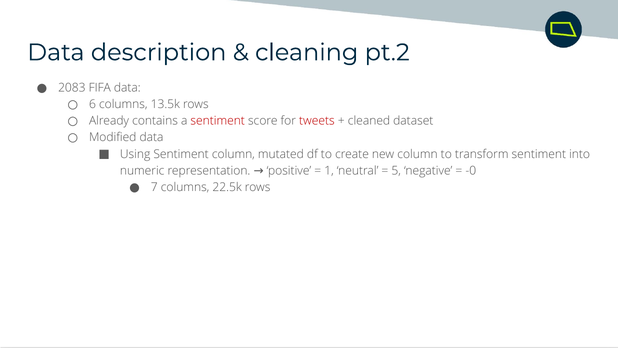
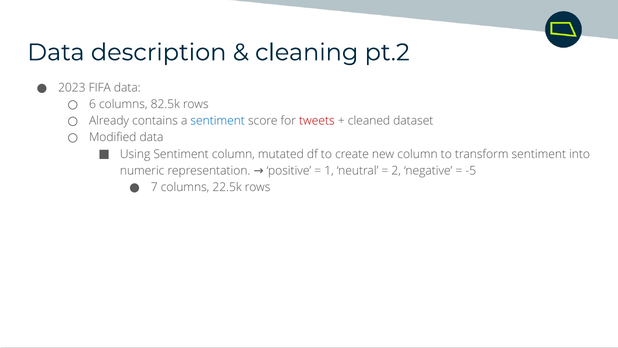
2083: 2083 -> 2023 (72, 88)
13.5k: 13.5k -> 82.5k (165, 104)
sentiment colour: red -> blue (218, 121)
5: 5 -> 2 (396, 171)
-0: -0 -> -5 (471, 171)
